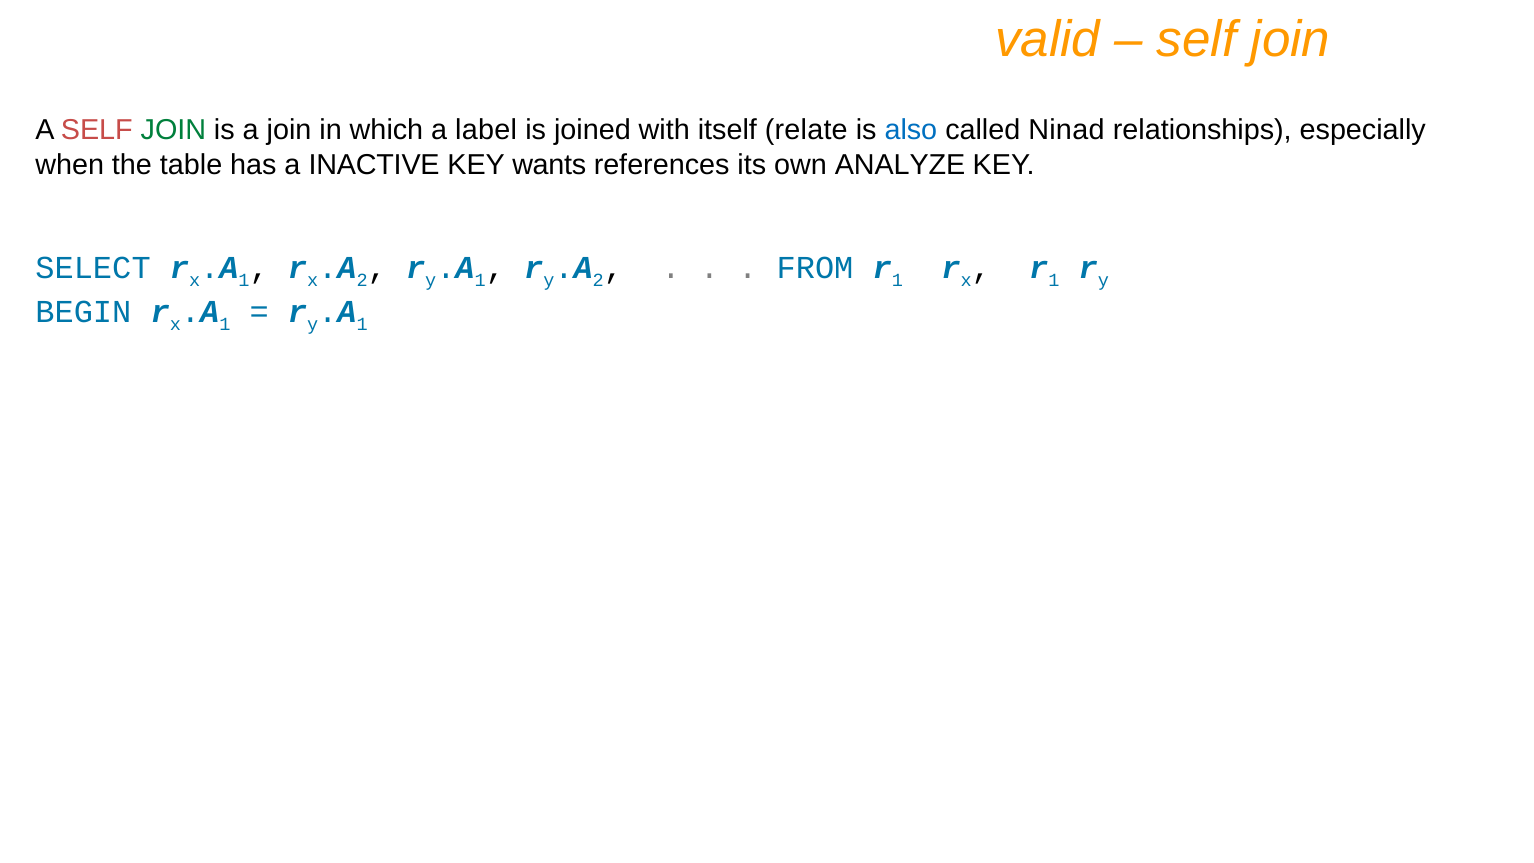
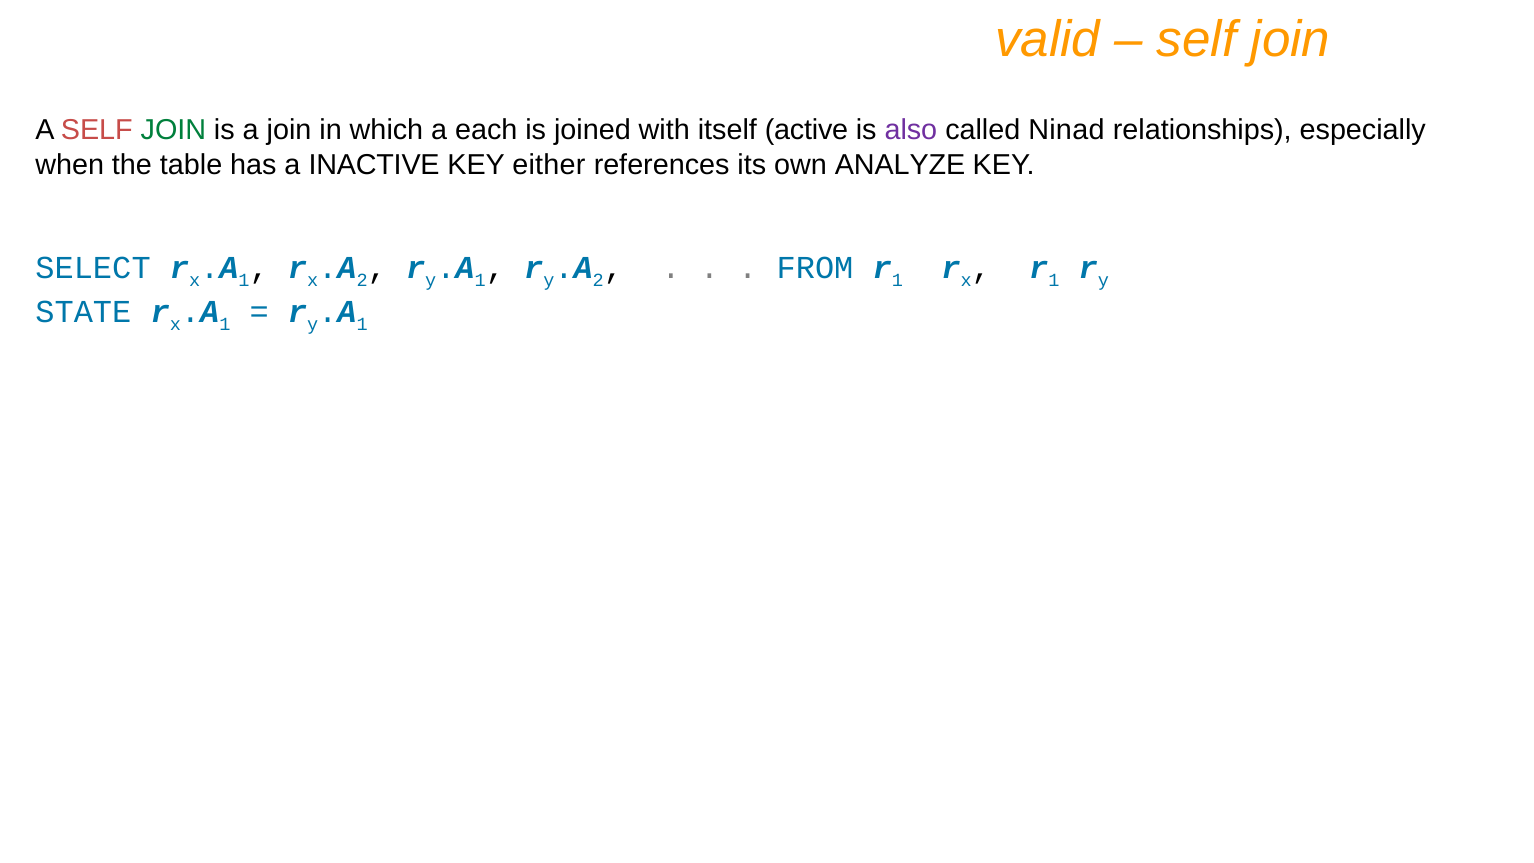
label: label -> each (486, 130)
relate: relate -> active (807, 130)
also colour: blue -> purple (911, 130)
wants: wants -> either (549, 165)
BEGIN: BEGIN -> STATE (83, 312)
